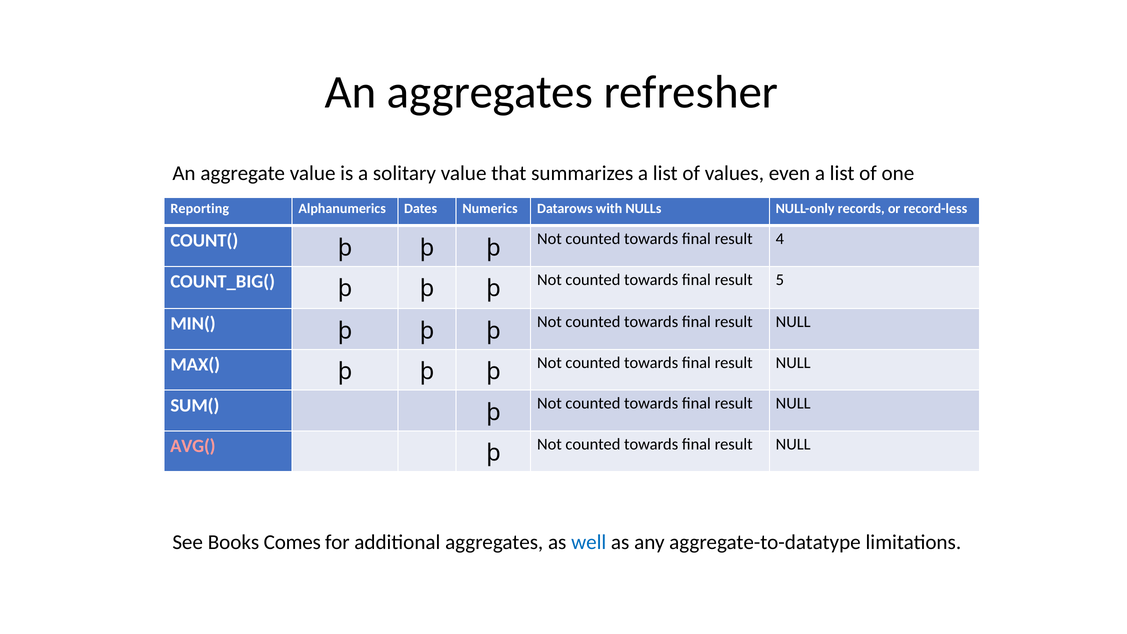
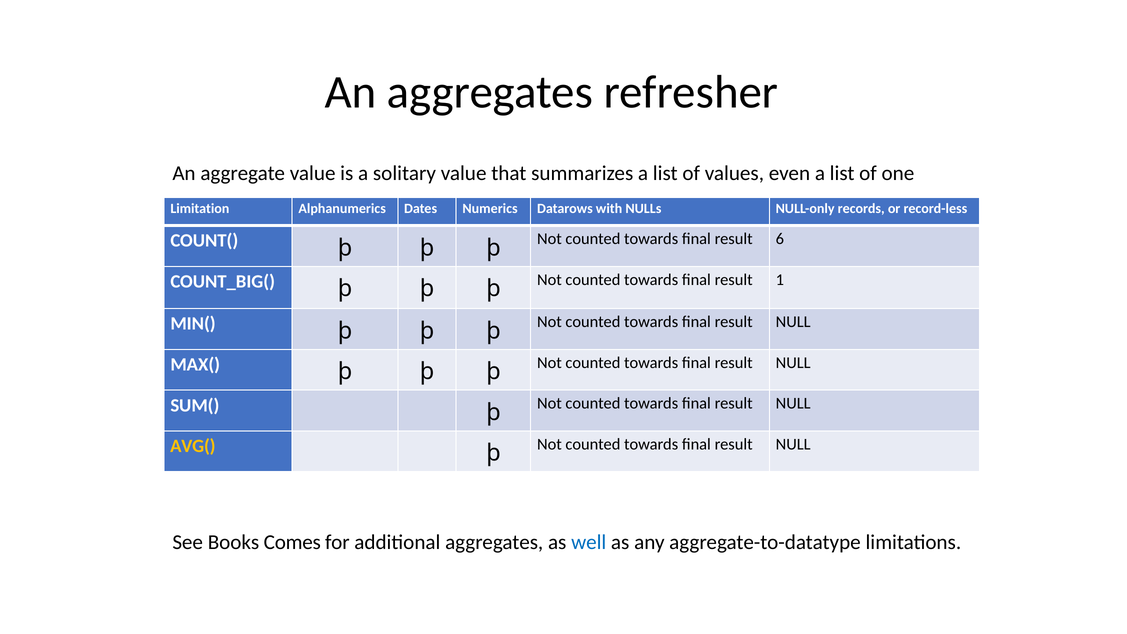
Reporting: Reporting -> Limitation (200, 209)
4: 4 -> 6 (780, 239)
5: 5 -> 1 (780, 280)
AVG( colour: pink -> yellow (193, 446)
